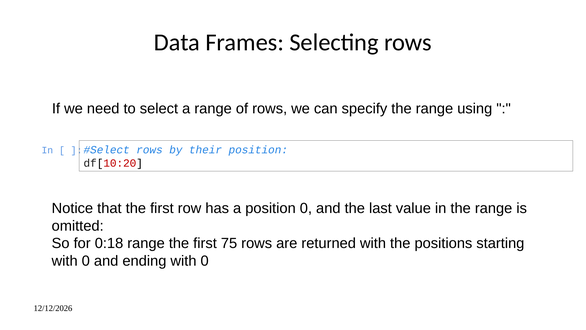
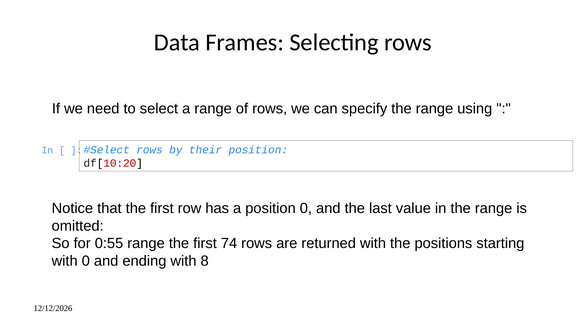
0:18: 0:18 -> 0:55 (109, 243)
75: 75 -> 74 (229, 243)
ending with 0: 0 -> 8 (205, 261)
